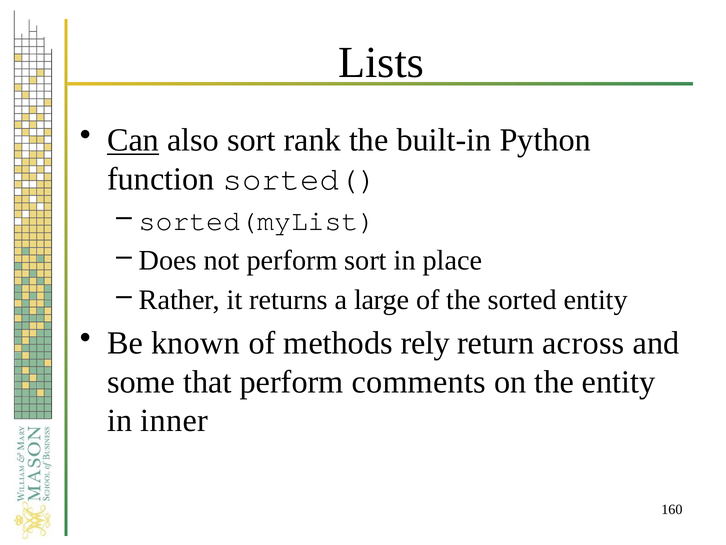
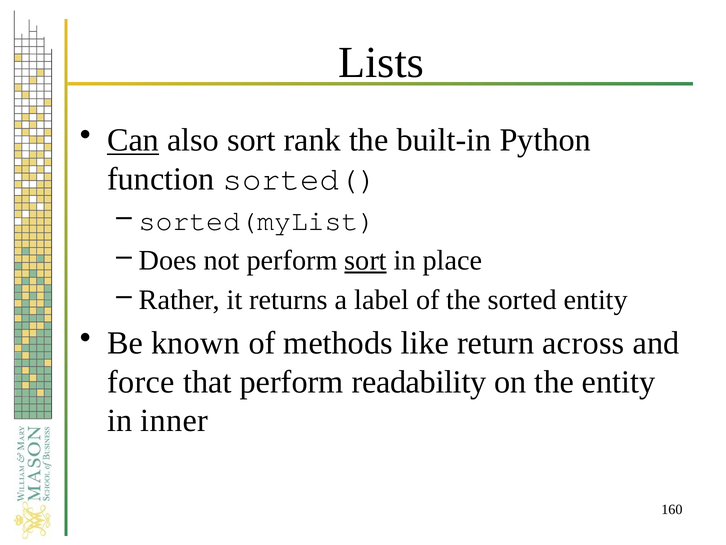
sort underline: none -> present (366, 260)
large: large -> label (382, 300)
rely: rely -> like (425, 343)
some: some -> force (141, 382)
comments: comments -> readability (419, 382)
